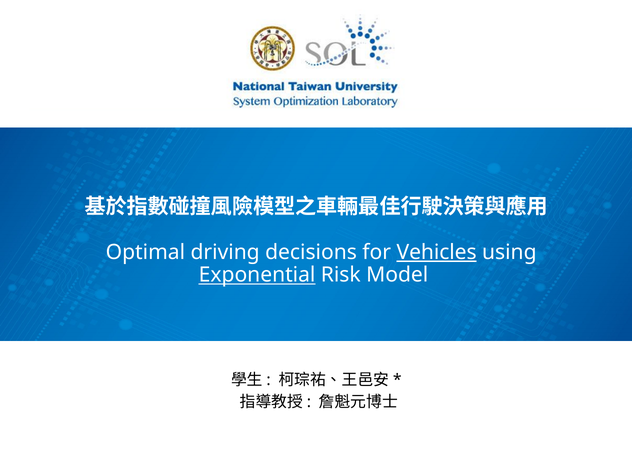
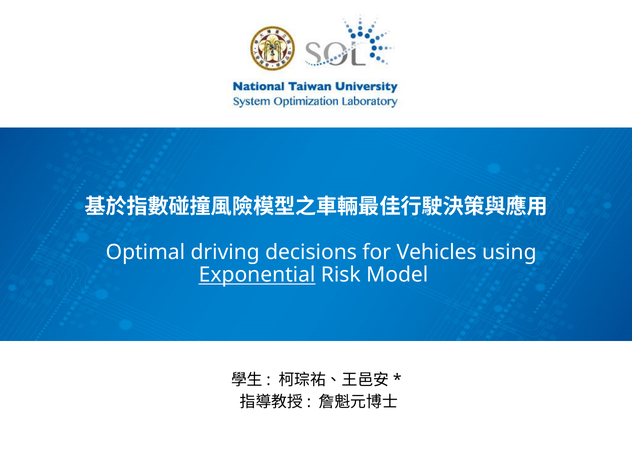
Vehicles underline: present -> none (437, 252)
